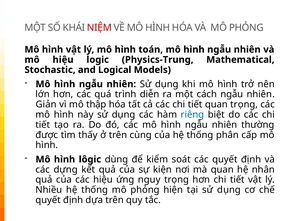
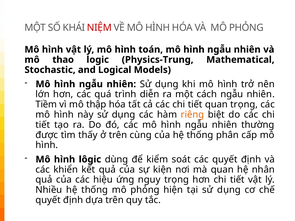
mô hiệu: hiệu -> thao (63, 60)
Giản: Giản -> Tiềm (46, 105)
riêng colour: blue -> orange (192, 115)
dựng: dựng -> khiển (66, 170)
